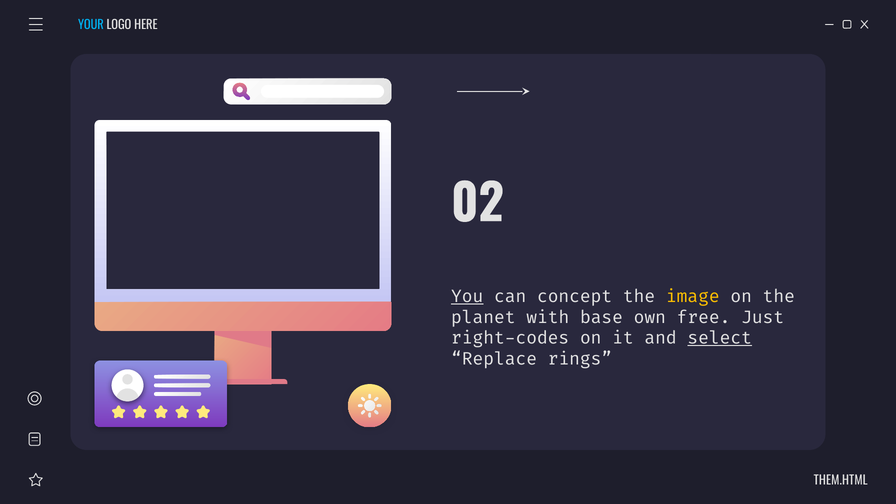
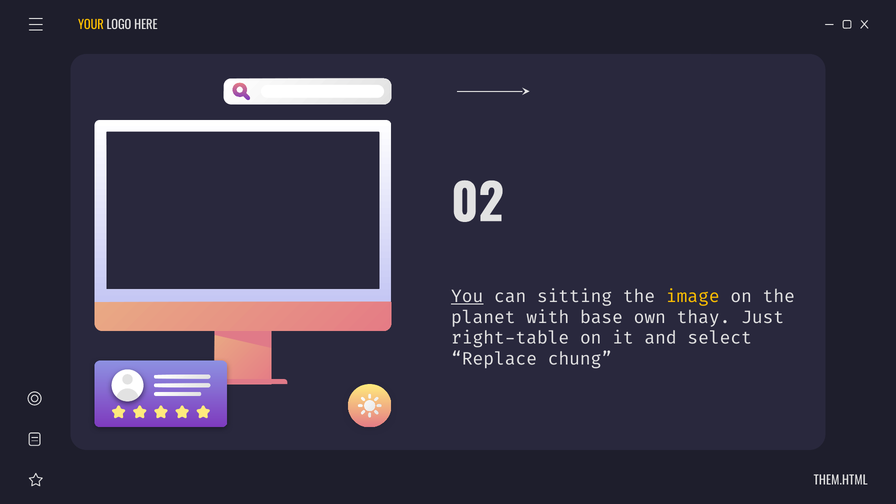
YOUR colour: light blue -> yellow (91, 25)
concept: concept -> sitting (575, 296)
free: free -> thay (704, 317)
right-codes: right-codes -> right-table (510, 338)
select underline: present -> none (720, 338)
rings: rings -> chung (580, 359)
